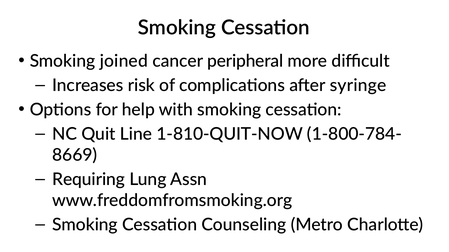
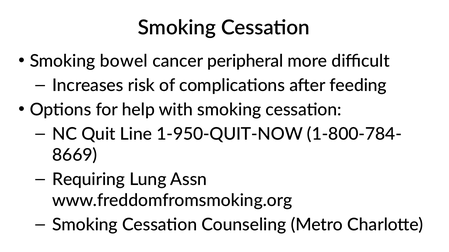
joined: joined -> bowel (124, 61)
syringe: syringe -> feeding (358, 86)
1-810-QUIT-NOW: 1-810-QUIT-NOW -> 1-950-QUIT-NOW (230, 135)
